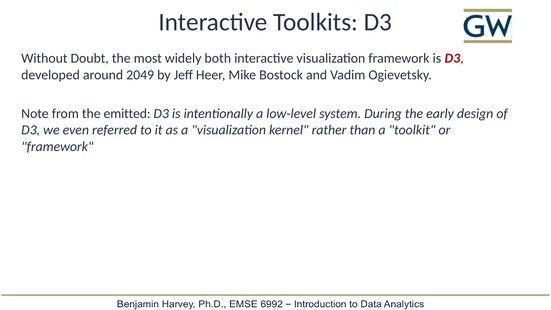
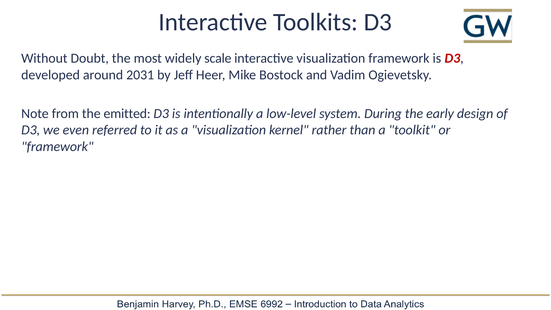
both: both -> scale (218, 58)
2049: 2049 -> 2031 (140, 75)
